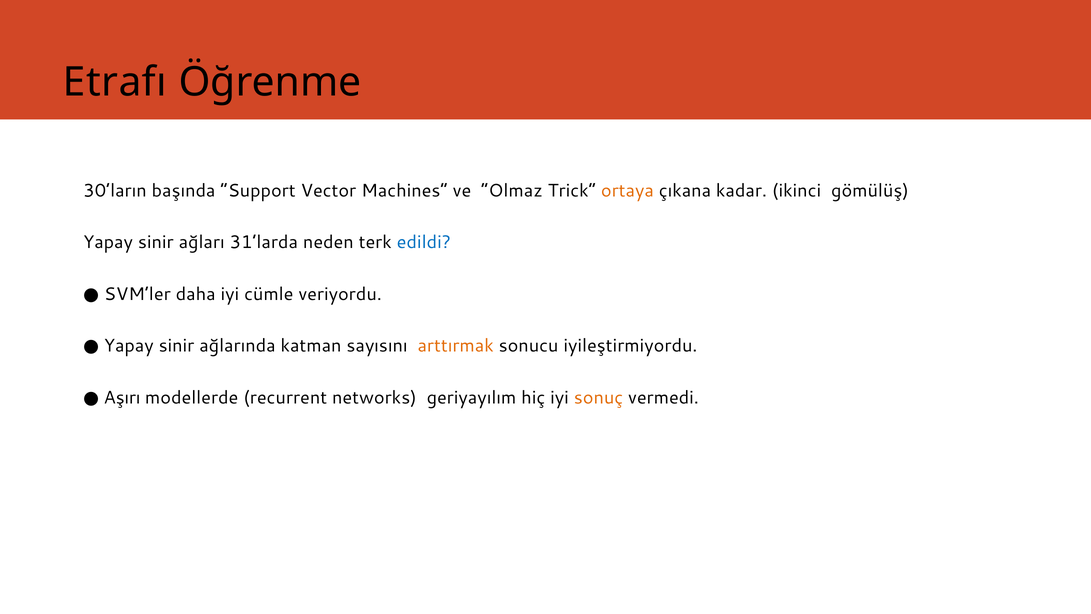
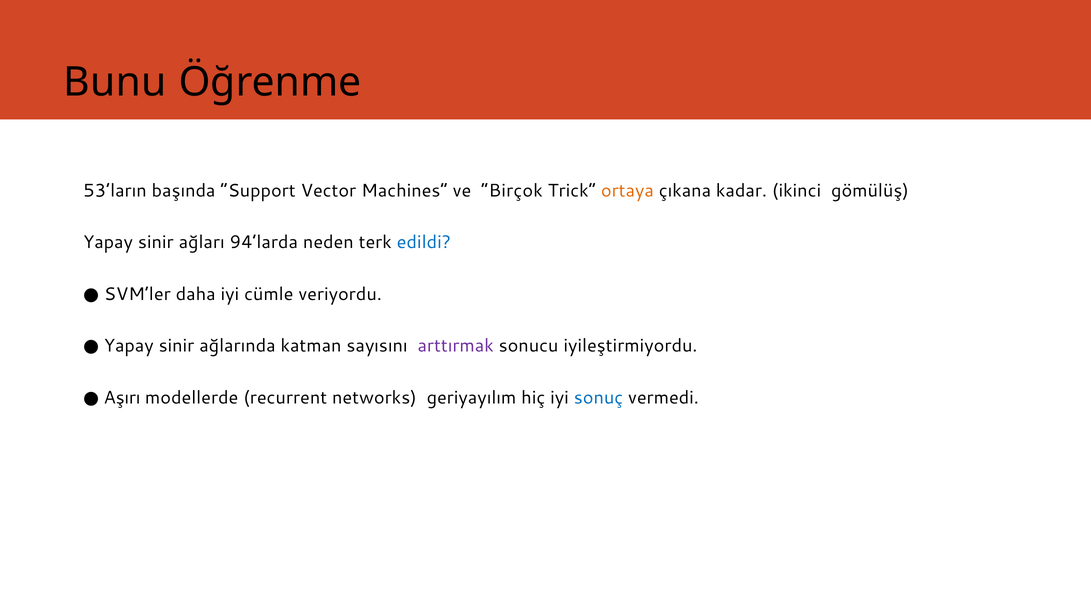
Etrafı: Etrafı -> Bunu (115, 82)
30’ların: 30’ların -> 53’ların (115, 191)
Olmaz: Olmaz -> Birçok (512, 191)
31’larda: 31’larda -> 94’larda (264, 242)
arttırmak colour: orange -> purple (456, 346)
sonuç colour: orange -> blue (598, 398)
